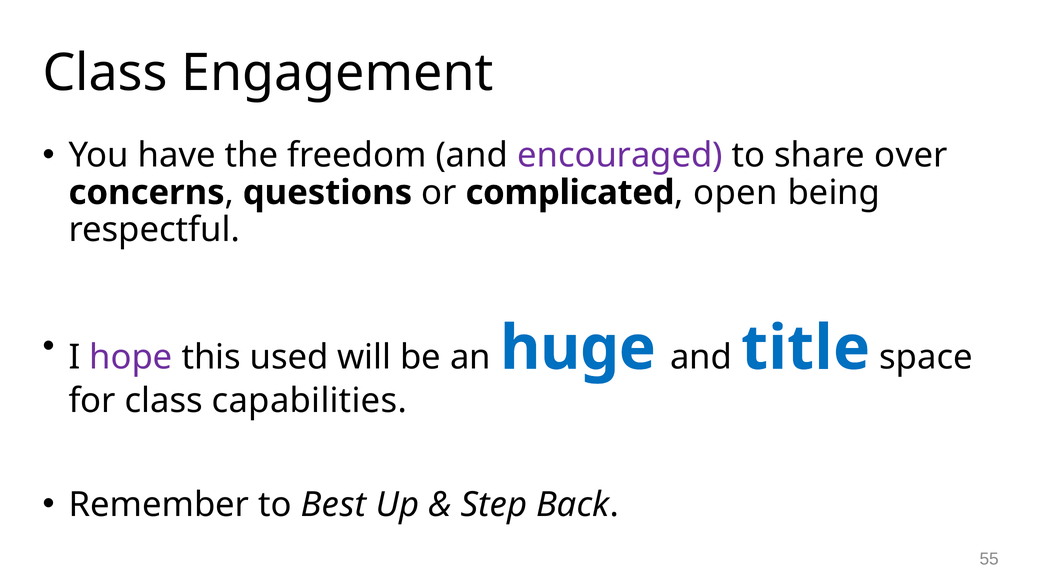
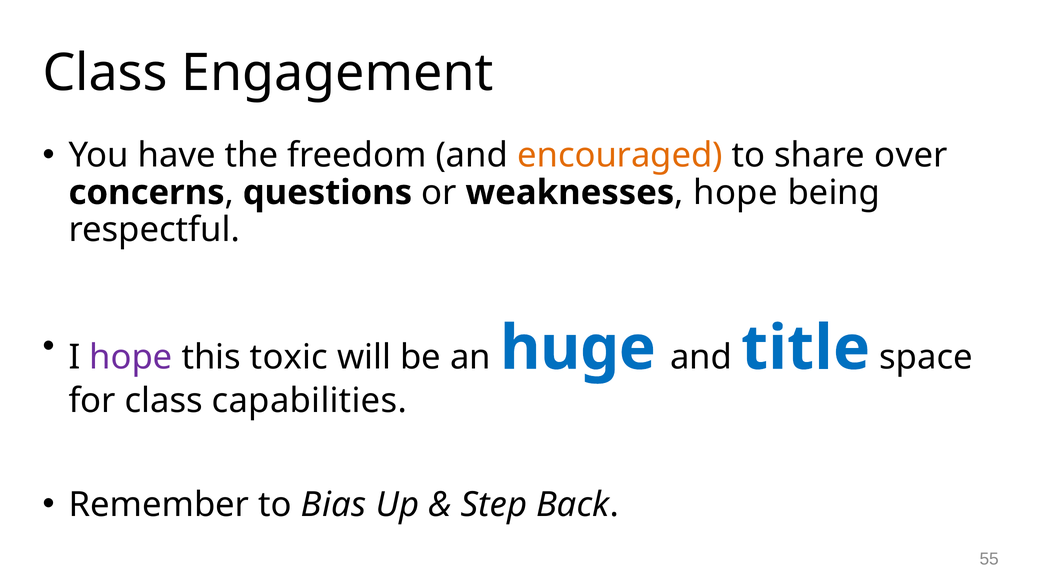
encouraged colour: purple -> orange (620, 155)
complicated: complicated -> weaknesses (570, 193)
open: open -> hope (735, 193)
used: used -> toxic (289, 357)
Best: Best -> Bias (334, 505)
